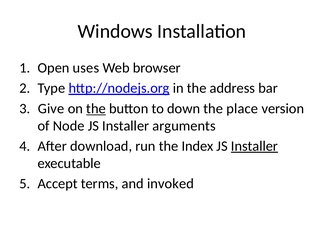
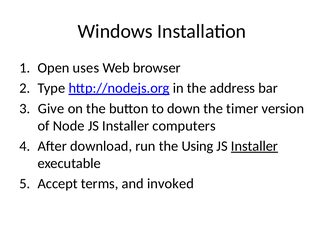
the underline: present -> none (96, 109)
place: place -> timer (242, 109)
arguments: arguments -> computers (184, 126)
Index: Index -> Using (197, 146)
